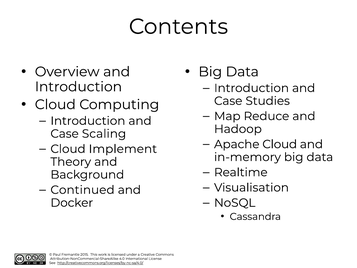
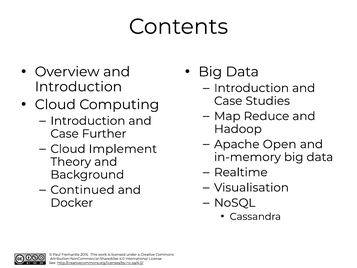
Scaling: Scaling -> Further (104, 134)
Apache Cloud: Cloud -> Open (280, 144)
